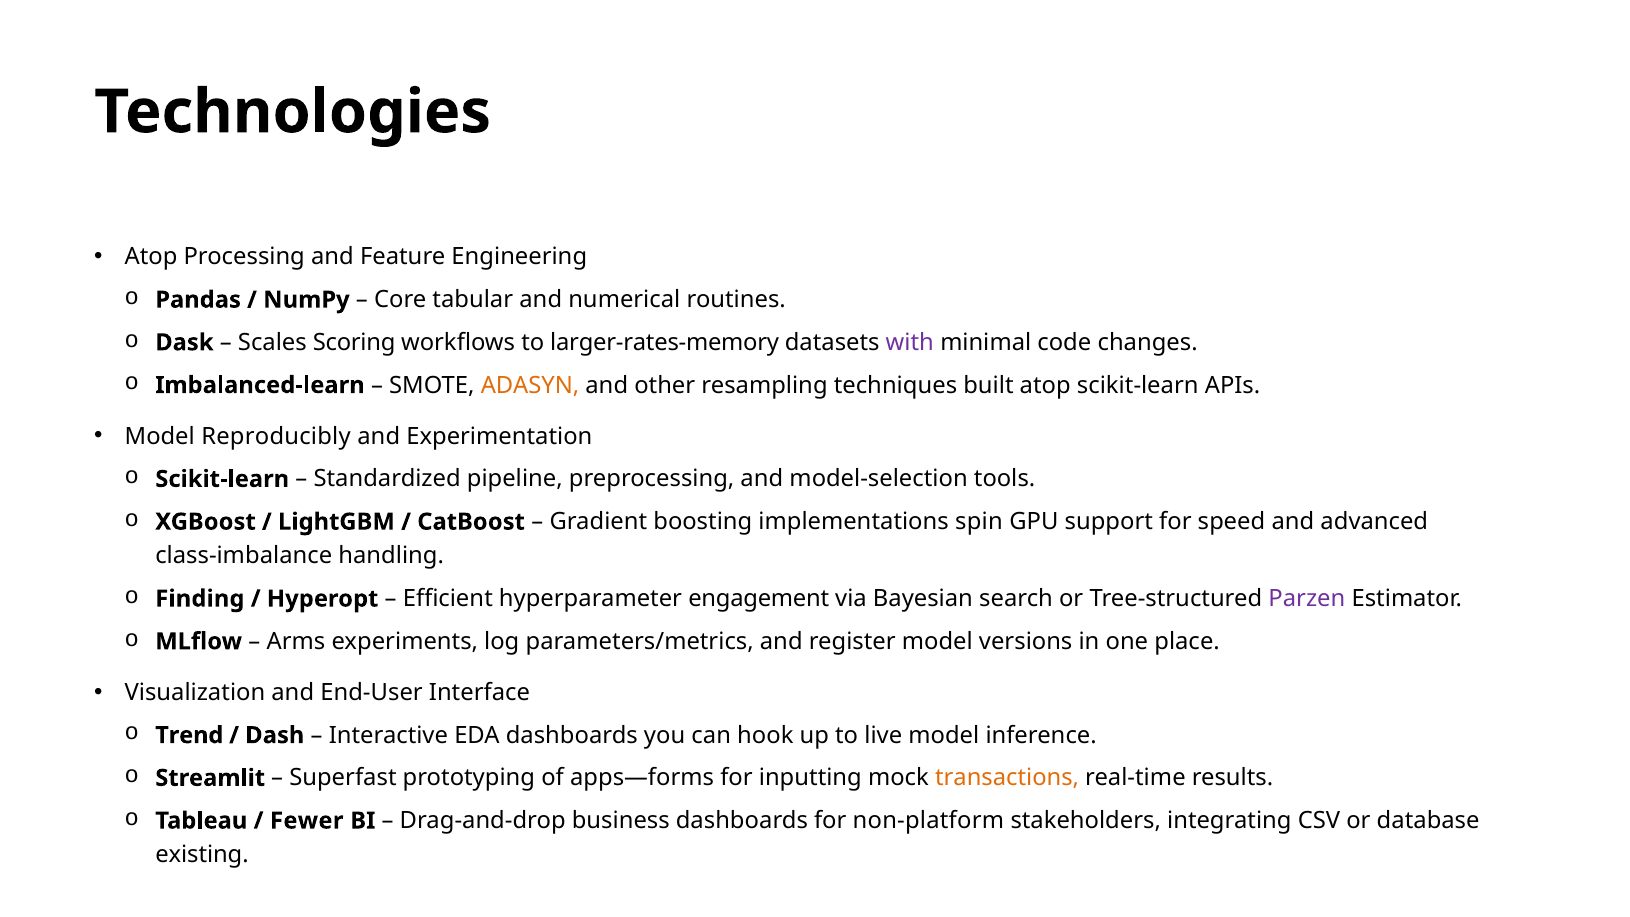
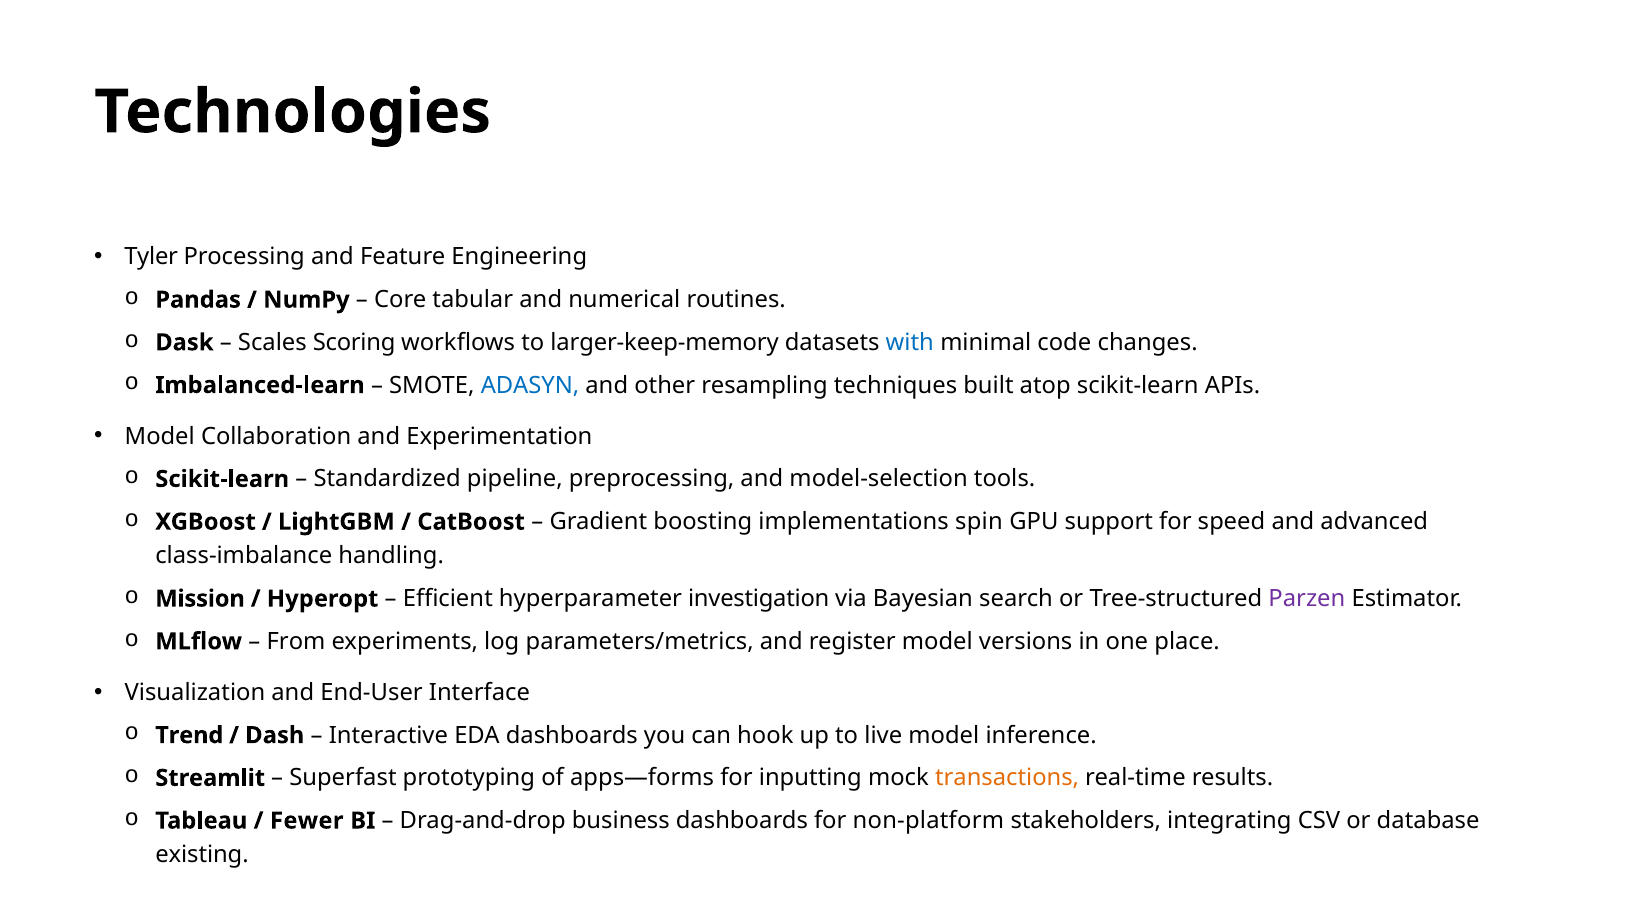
Atop: Atop -> Tyler (151, 257)
larger‐rates‐memory: larger‐rates‐memory -> larger‐keep‐memory (665, 342)
with colour: purple -> blue (910, 342)
ADASYN colour: orange -> blue (530, 385)
Reproducibly: Reproducibly -> Collaboration (276, 436)
Finding: Finding -> Mission (200, 599)
engagement: engagement -> investigation (759, 599)
Arms: Arms -> From (296, 641)
